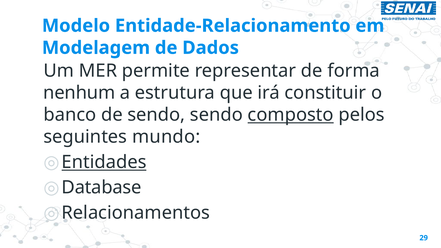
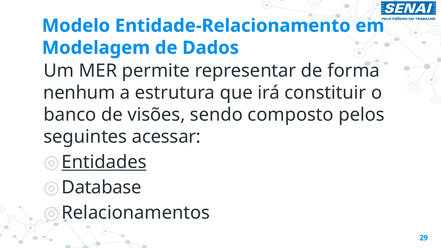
de sendo: sendo -> visões (156, 115)
composto underline: present -> none (291, 115)
mundo: mundo -> acessar (166, 137)
